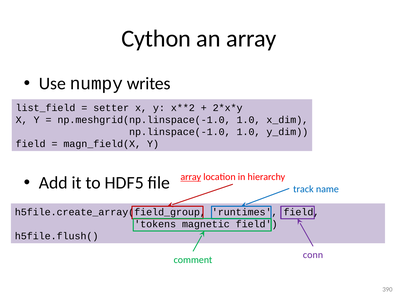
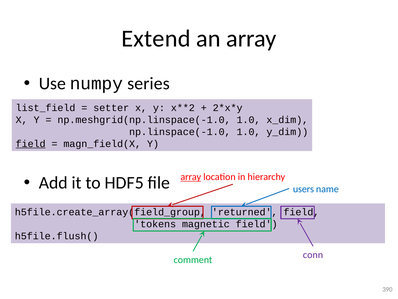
Cython: Cython -> Extend (156, 39)
writes: writes -> series (149, 83)
field underline: none -> present (31, 144)
track: track -> users (303, 189)
runtimes: runtimes -> returned (245, 212)
